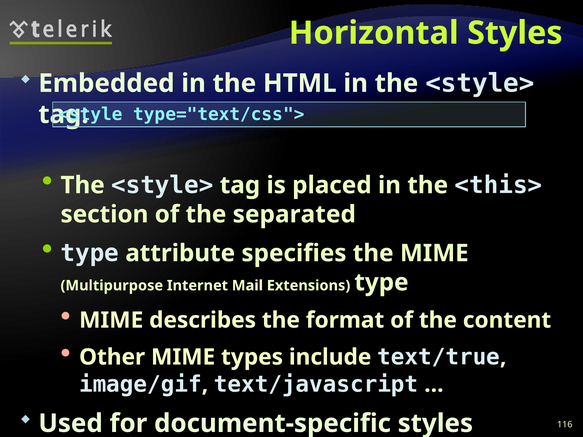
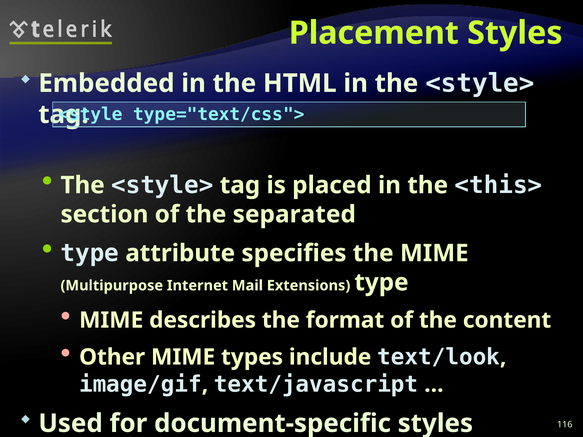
Horizontal: Horizontal -> Placement (374, 33)
text/true: text/true -> text/look (439, 357)
